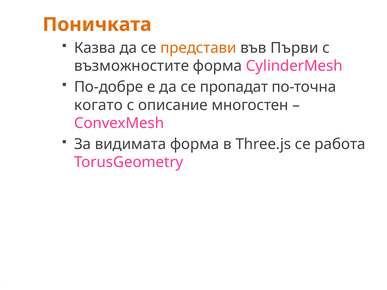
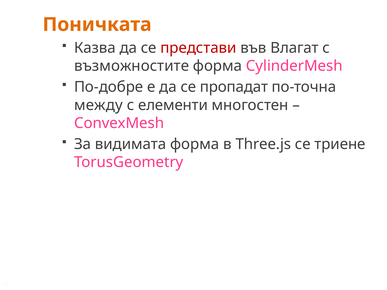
представи colour: orange -> red (198, 48)
Първи: Първи -> Влагат (295, 48)
когато: когато -> между (98, 105)
описание: описание -> елементи (173, 105)
работа: работа -> триене (340, 144)
